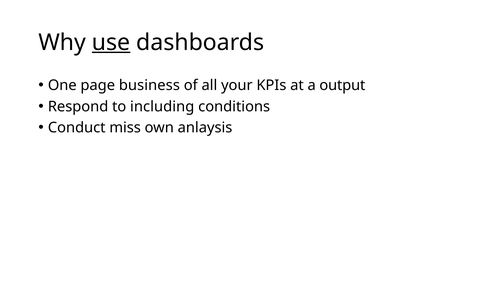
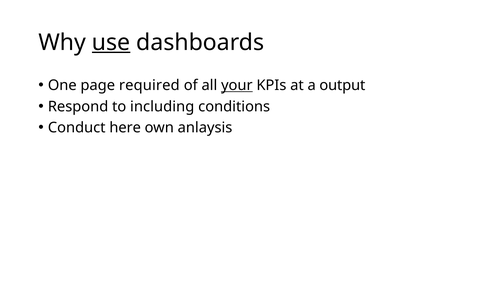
business: business -> required (149, 85)
your underline: none -> present (237, 85)
miss: miss -> here (125, 127)
